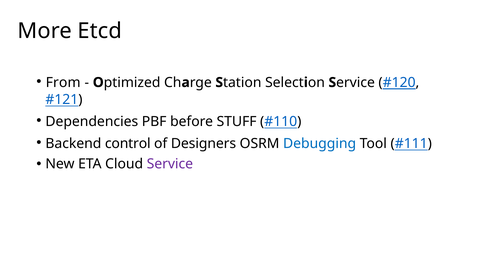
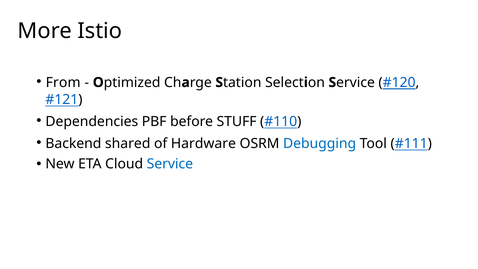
Etcd: Etcd -> Istio (100, 31)
control: control -> shared (128, 144)
Designers: Designers -> Hardware (203, 144)
Service colour: purple -> blue (170, 164)
